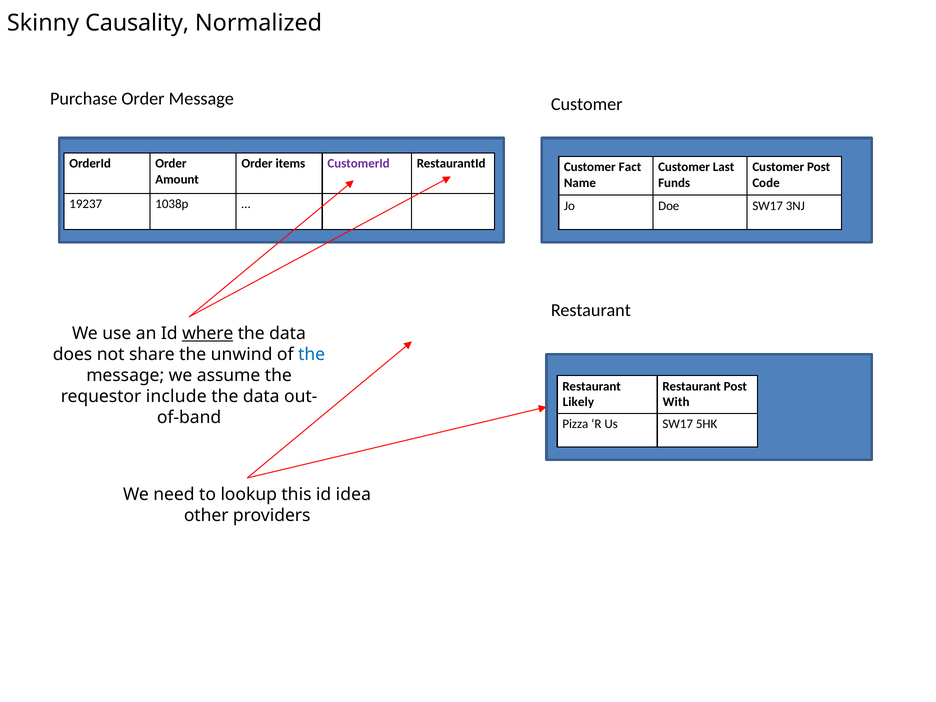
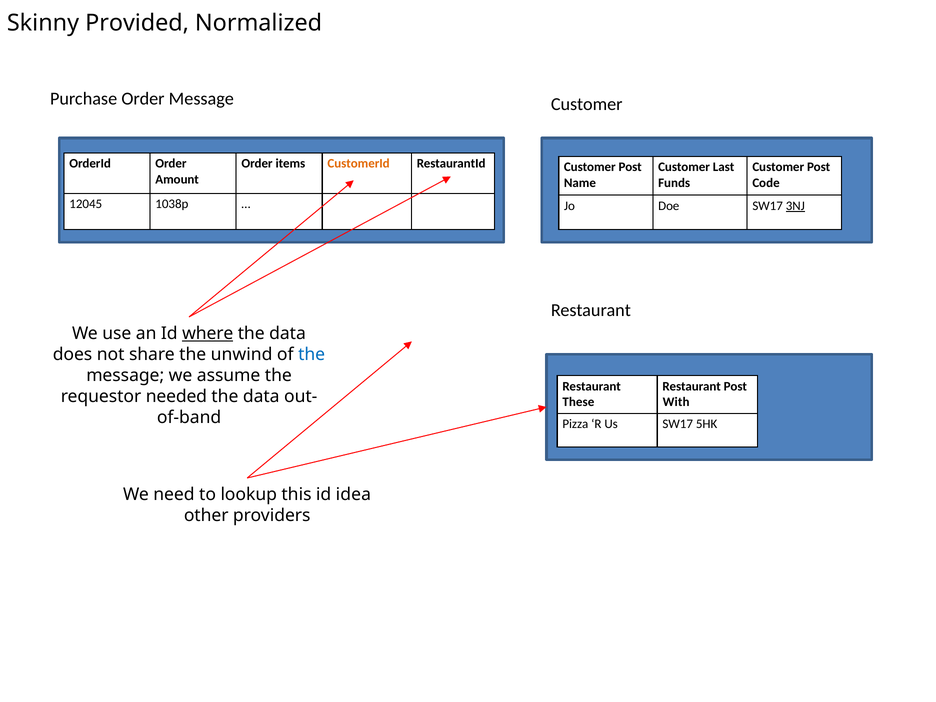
Causality: Causality -> Provided (137, 23)
CustomerId colour: purple -> orange (359, 164)
Fact: Fact -> Post (630, 167)
19237: 19237 -> 12045 (86, 204)
3NJ underline: none -> present (795, 206)
include: include -> needed (176, 396)
Likely: Likely -> These (578, 402)
